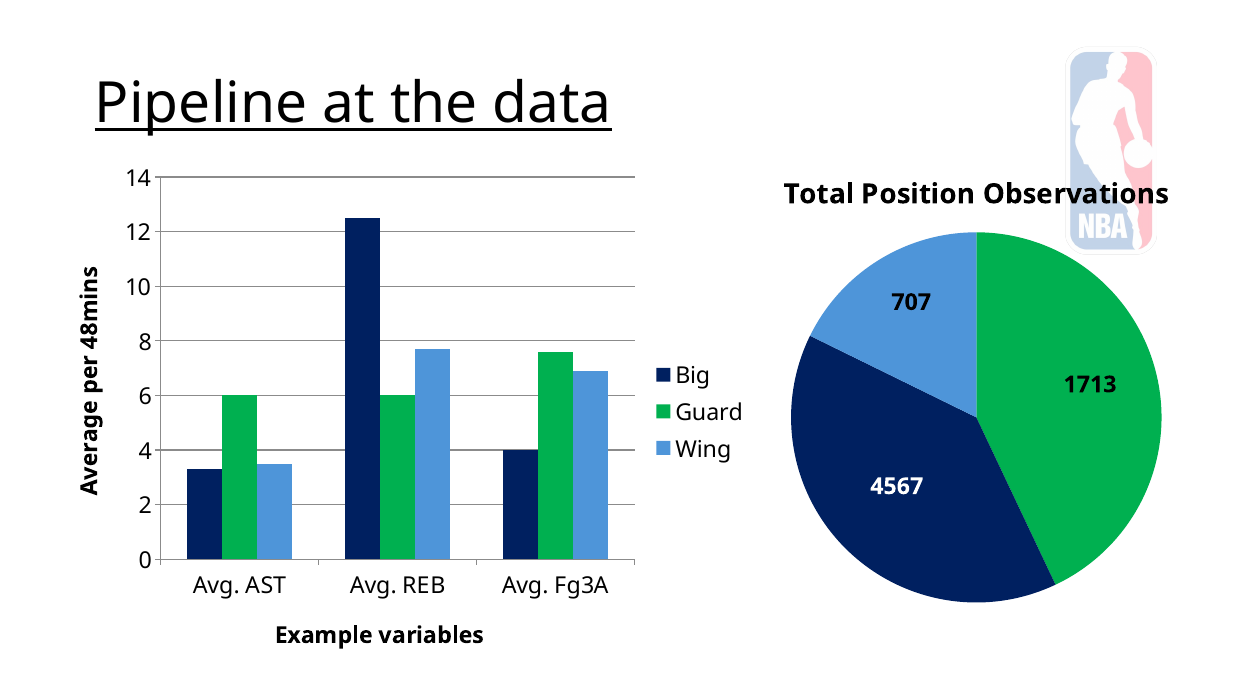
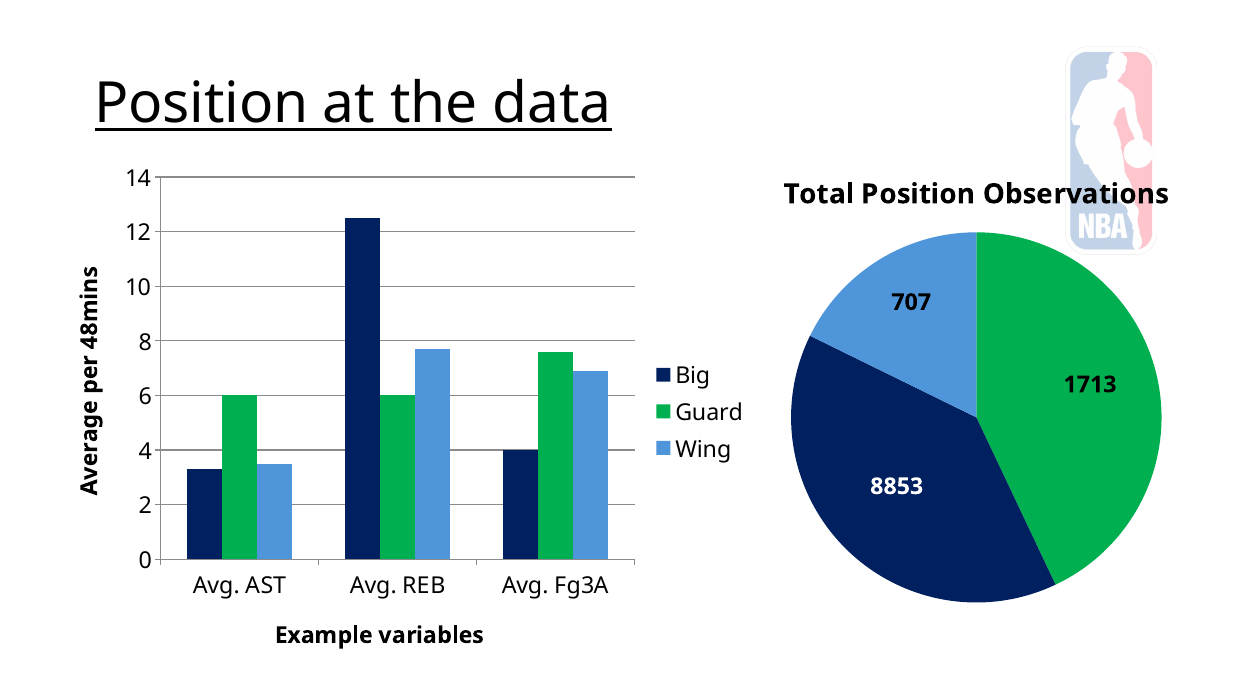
Pipeline: Pipeline -> Position (201, 104)
4567: 4567 -> 8853 (897, 487)
